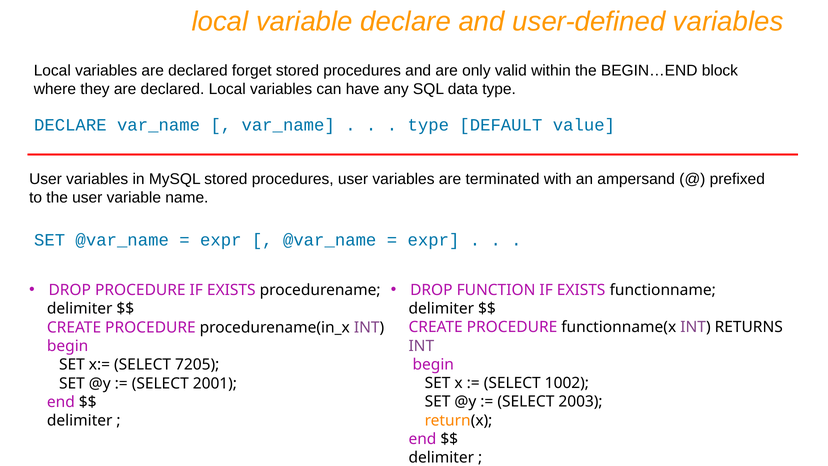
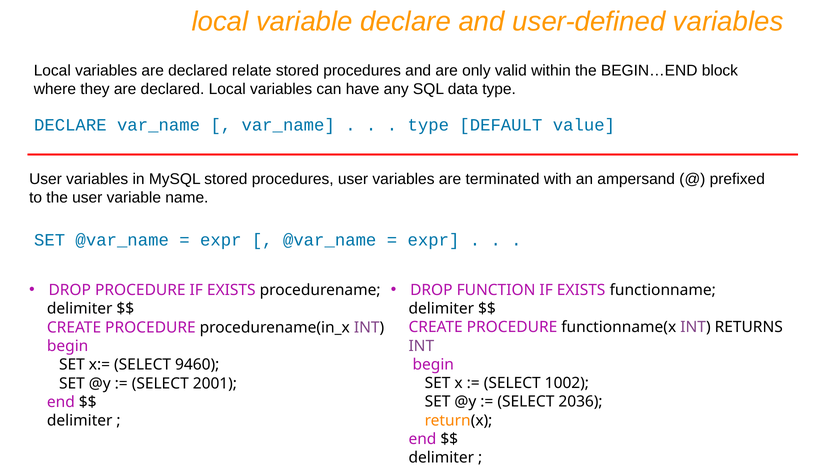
forget: forget -> relate (252, 70)
7205: 7205 -> 9460 (197, 365)
2003: 2003 -> 2036 (581, 402)
